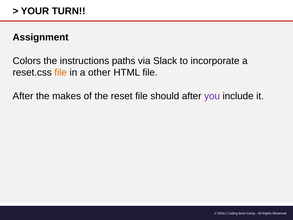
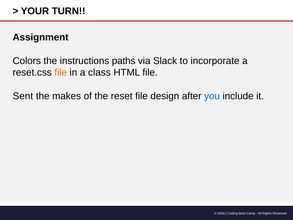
other: other -> class (99, 72)
After: After -> Sent (23, 96)
should: should -> design (165, 96)
you colour: purple -> blue (212, 96)
